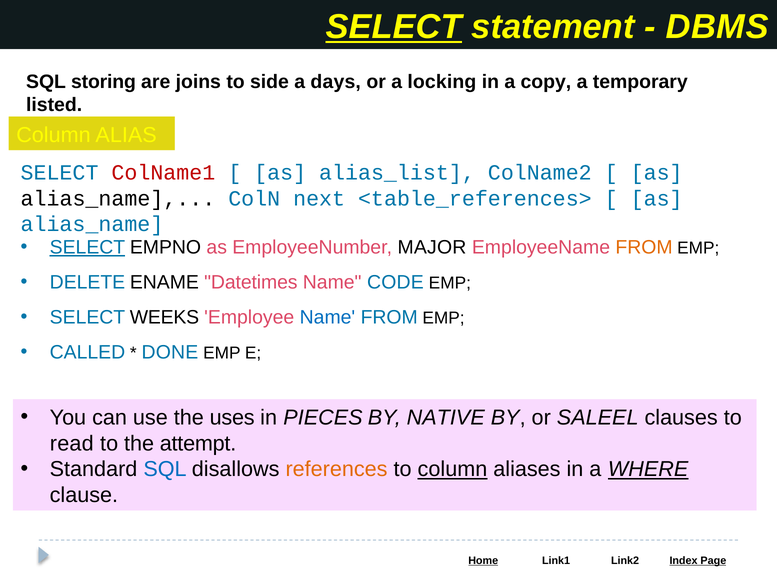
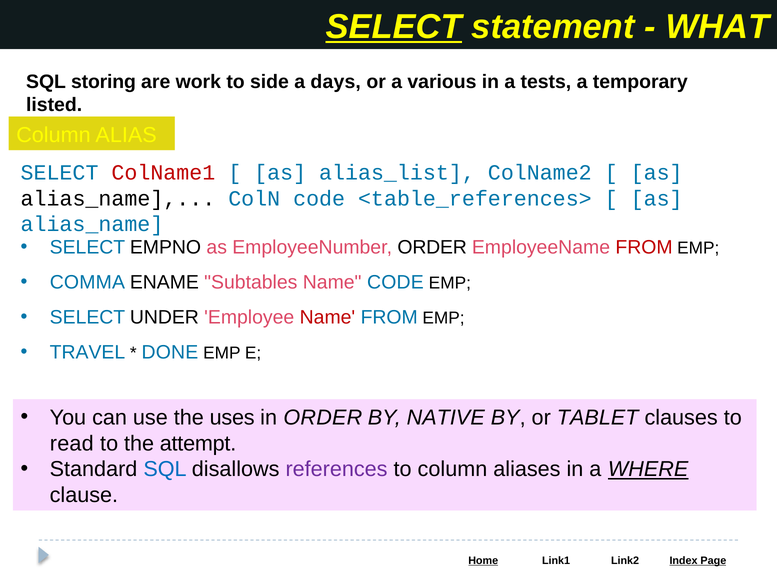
DBMS: DBMS -> WHAT (717, 27)
joins: joins -> work (198, 82)
locking: locking -> various (442, 82)
copy: copy -> tests (546, 82)
ColN next: next -> code (319, 198)
SELECT underline: present -> none (87, 247)
EmployeeNumber MAJOR: MAJOR -> ORDER (432, 247)
FROM colour: orange -> red (644, 247)
DELETE: DELETE -> COMMA (87, 282)
Datetimes: Datetimes -> Subtables (251, 282)
WEEKS: WEEKS -> UNDER (164, 317)
Name colour: blue -> red (327, 317)
CALLED: CALLED -> TRAVEL (87, 352)
in PIECES: PIECES -> ORDER (323, 417)
SALEEL: SALEEL -> TABLET (598, 417)
references colour: orange -> purple (337, 469)
column underline: present -> none (452, 469)
